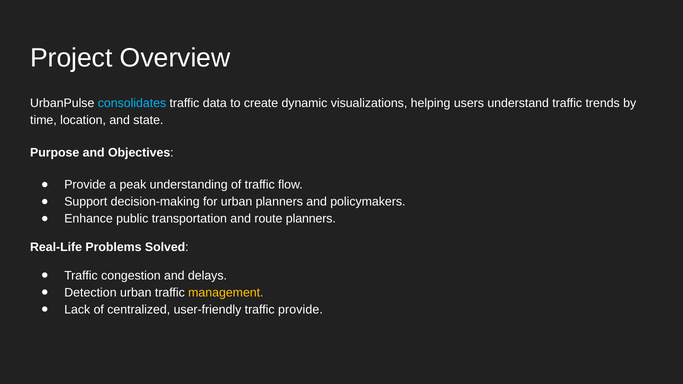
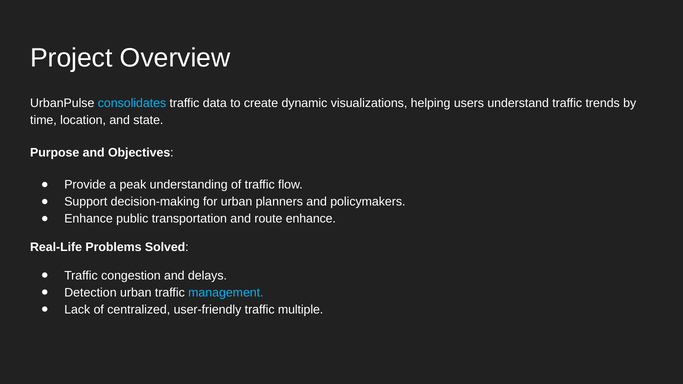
route planners: planners -> enhance (311, 219)
management colour: yellow -> light blue (226, 293)
traffic provide: provide -> multiple (301, 310)
